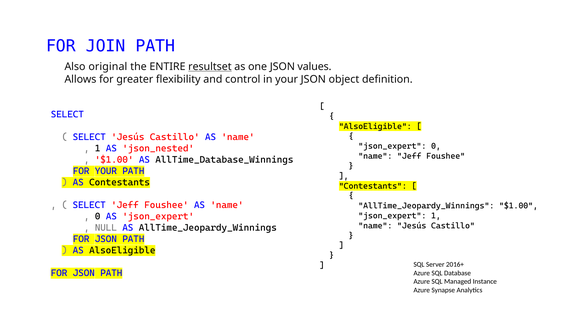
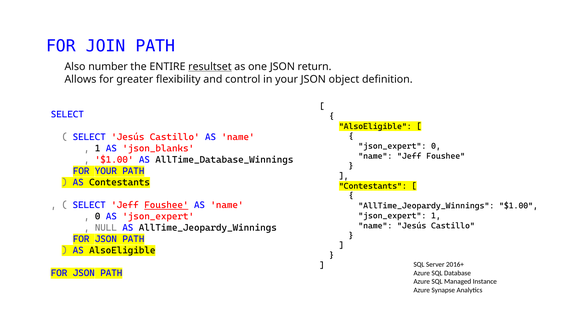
original: original -> number (108, 67)
values: values -> return (314, 67)
json_nested: json_nested -> json_blanks (158, 148)
Foushee underline: none -> present (166, 205)
